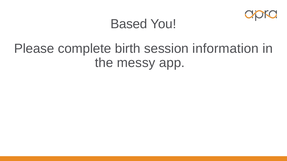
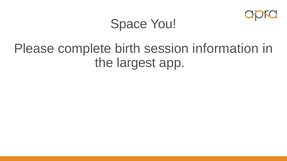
Based: Based -> Space (129, 24)
messy: messy -> largest (136, 63)
